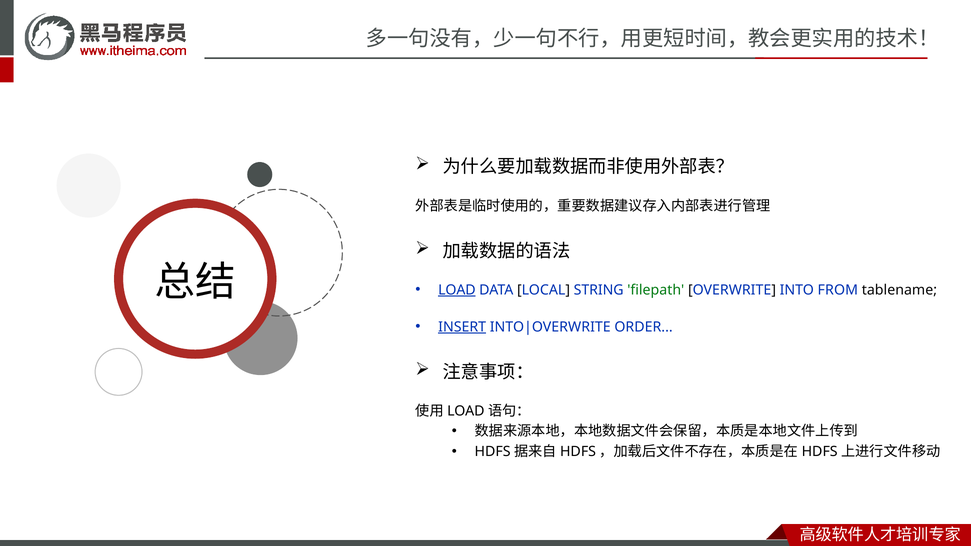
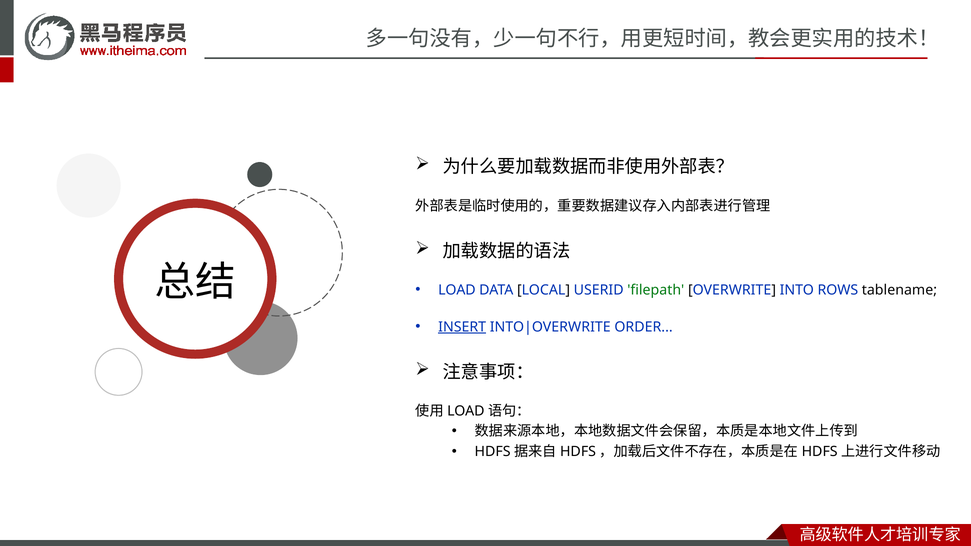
LOAD underline: present -> none (457, 290)
STRING: STRING -> USERID (599, 290)
FROM: FROM -> ROWS (838, 290)
